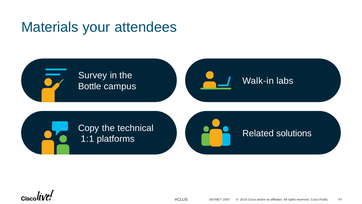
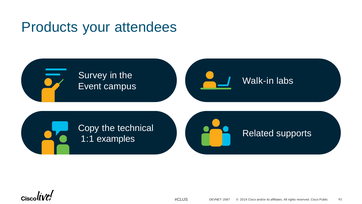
Materials: Materials -> Products (50, 27)
Bottle: Bottle -> Event (90, 86)
solutions: solutions -> supports (294, 133)
platforms: platforms -> examples (116, 139)
